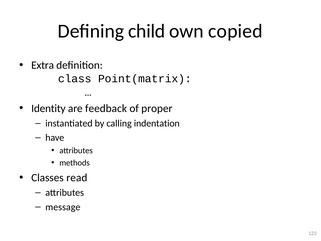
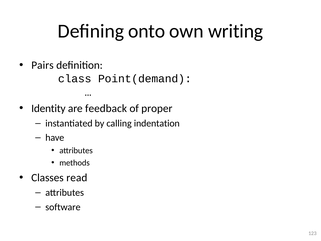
child: child -> onto (147, 31)
copied: copied -> writing (236, 31)
Extra: Extra -> Pairs (42, 65)
Point(matrix: Point(matrix -> Point(demand (145, 79)
message: message -> software (63, 207)
